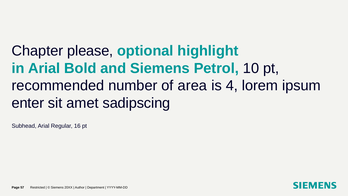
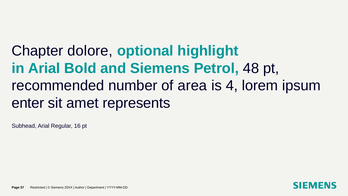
please: please -> dolore (90, 51)
10: 10 -> 48 (251, 68)
sadipscing: sadipscing -> represents (136, 103)
